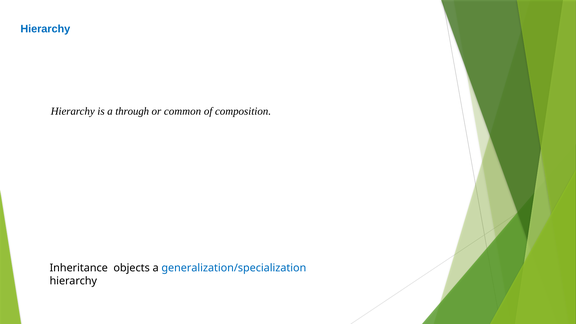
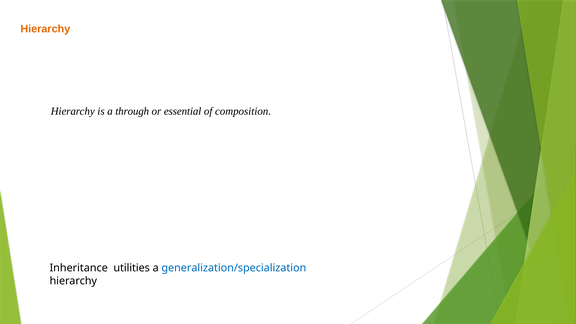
Hierarchy colour: blue -> orange (45, 29)
common: common -> essential (183, 111)
objects: objects -> utilities (132, 268)
